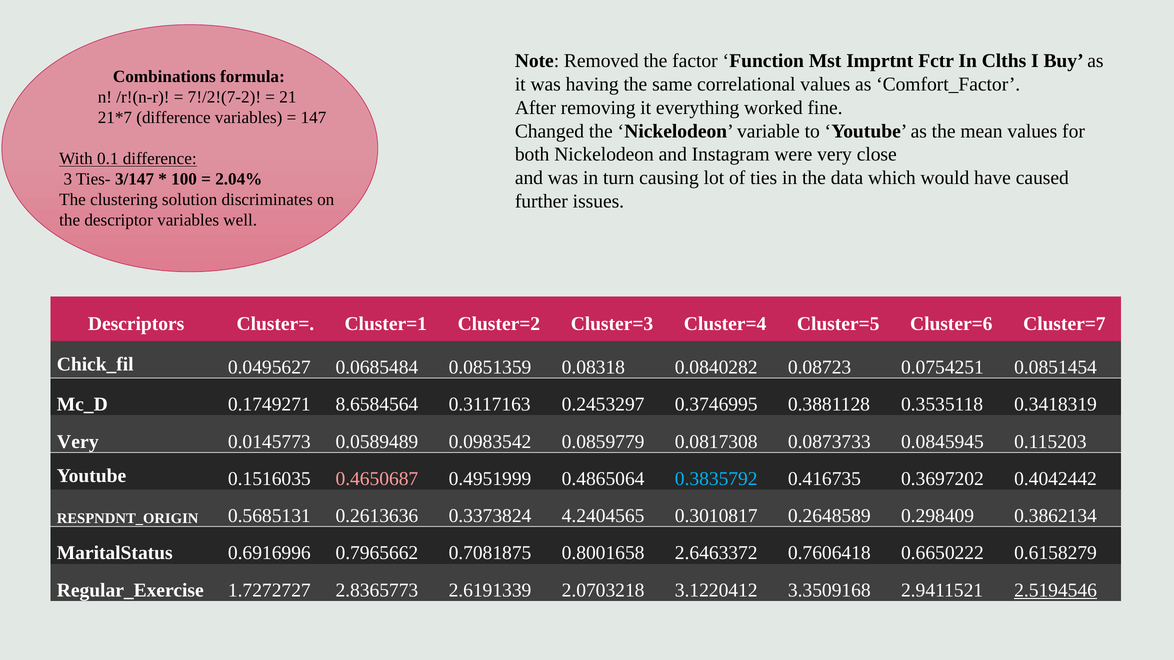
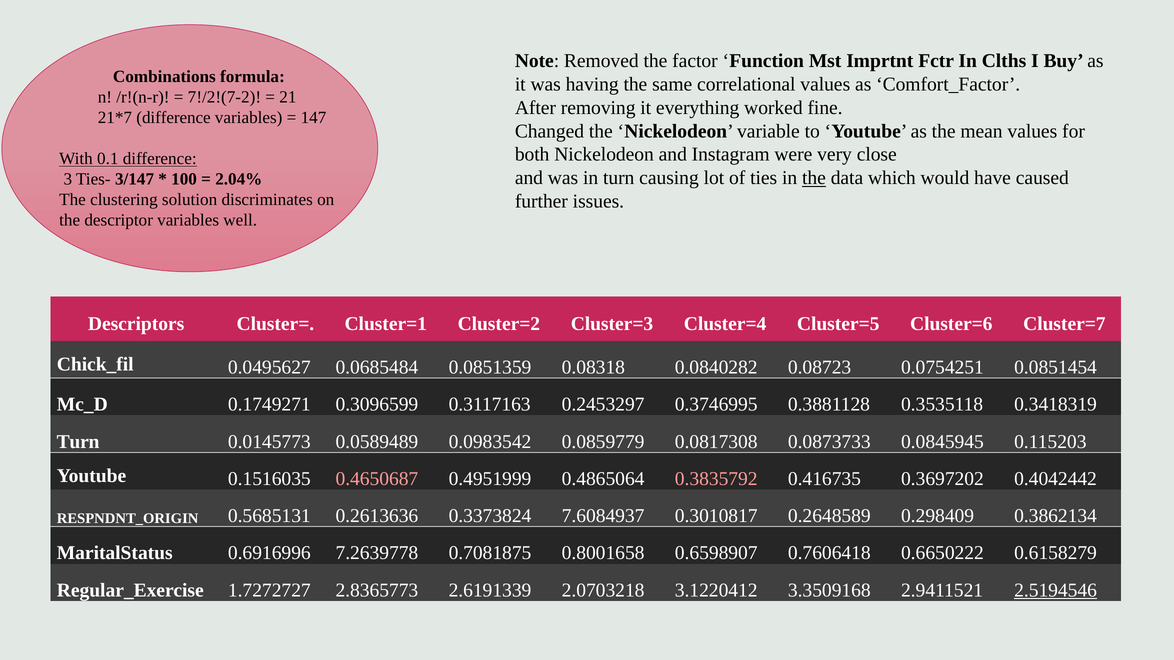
the underline: none -> present (814, 178)
8.6584564: 8.6584564 -> 0.3096599 (377, 405)
Very: Very -> Turn (78, 442)
0.3835792 colour: light blue -> pink (716, 479)
4.2404565: 4.2404565 -> 7.6084937 (603, 516)
0.7965662: 0.7965662 -> 7.2639778 (377, 553)
2.6463372: 2.6463372 -> 0.6598907 (716, 553)
